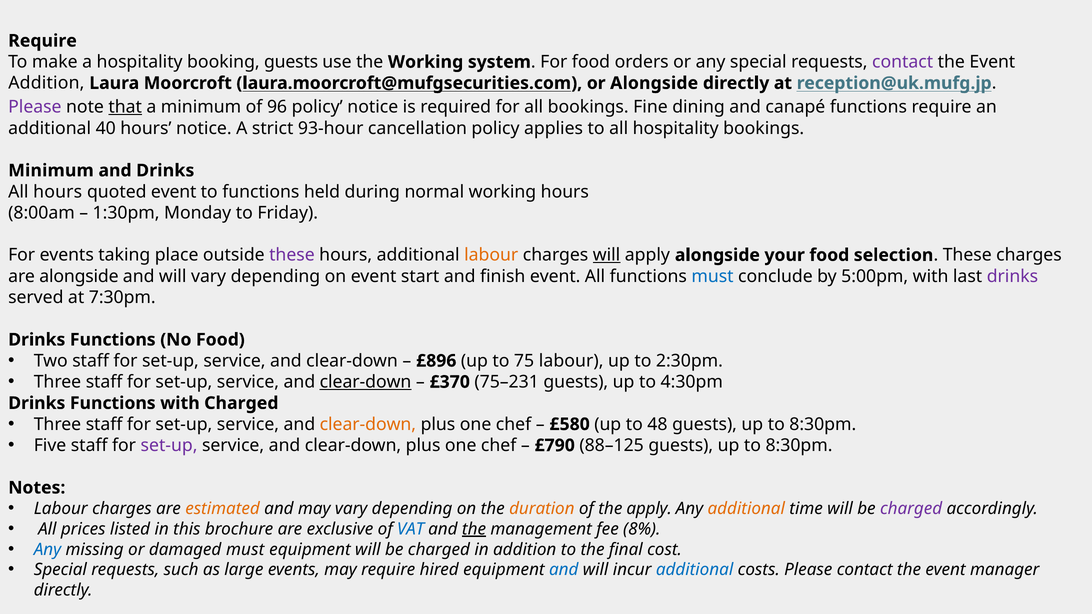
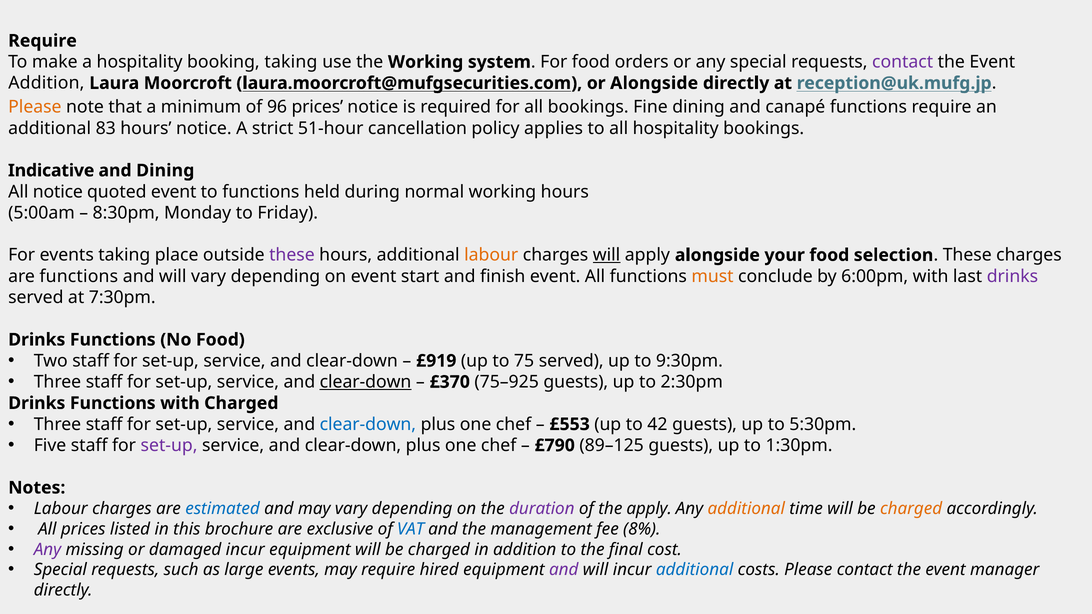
booking guests: guests -> taking (291, 62)
Please colour: purple -> orange (35, 107)
that underline: present -> none (125, 107)
96 policy: policy -> prices (317, 107)
40: 40 -> 83 (106, 128)
93-hour: 93-hour -> 51-hour (331, 128)
Minimum: Minimum -> Indicative (51, 171)
and Drinks: Drinks -> Dining (165, 171)
All hours: hours -> notice (58, 192)
8:00am: 8:00am -> 5:00am (41, 213)
1:30pm: 1:30pm -> 8:30pm (126, 213)
are alongside: alongside -> functions (79, 276)
must colour: blue -> orange (713, 276)
5:00pm: 5:00pm -> 6:00pm (875, 276)
£896: £896 -> £919 (436, 361)
75 labour: labour -> served (571, 361)
2:30pm: 2:30pm -> 9:30pm (689, 361)
75–231: 75–231 -> 75–925 (507, 382)
4:30pm: 4:30pm -> 2:30pm (692, 382)
clear-down colour: orange -> blue (368, 424)
£580: £580 -> £553 (570, 424)
48: 48 -> 42 (657, 424)
8:30pm: 8:30pm -> 5:30pm (823, 424)
88–125: 88–125 -> 89–125 (612, 446)
8:30pm: 8:30pm -> 1:30pm (799, 446)
estimated colour: orange -> blue (223, 509)
duration colour: orange -> purple (542, 509)
charged colour: purple -> orange (911, 509)
the underline: present -> none (474, 529)
Any colour: blue -> purple (47, 550)
damaged must: must -> incur (245, 550)
and colour: blue -> purple (564, 570)
